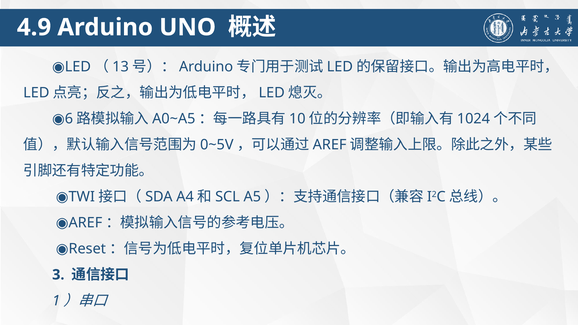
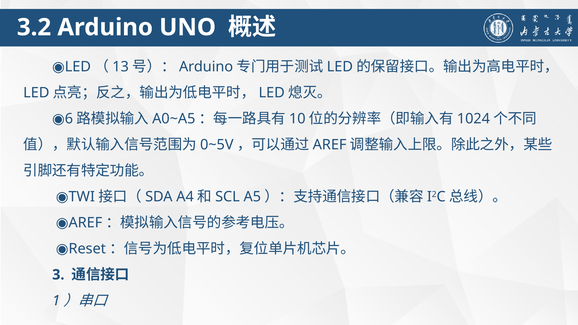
4.9: 4.9 -> 3.2 (34, 27)
